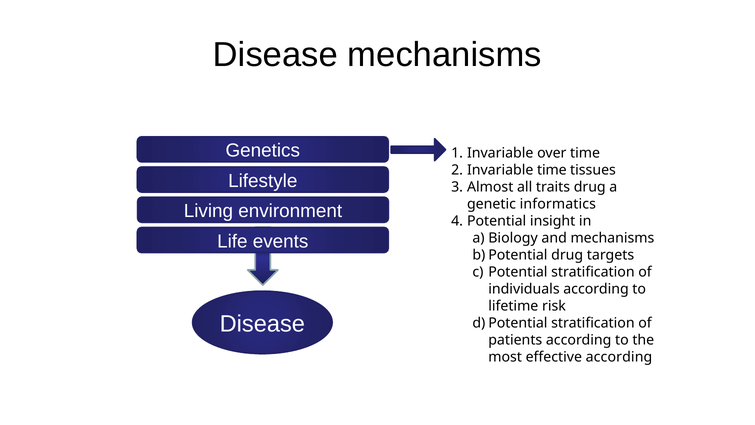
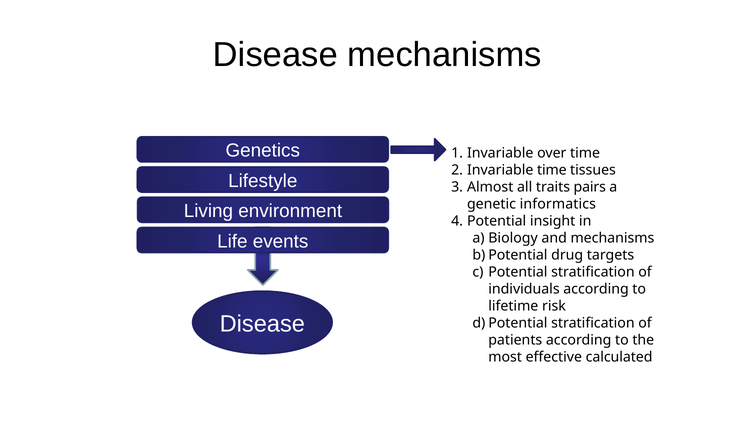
traits drug: drug -> pairs (590, 187)
effective according: according -> calculated (619, 357)
